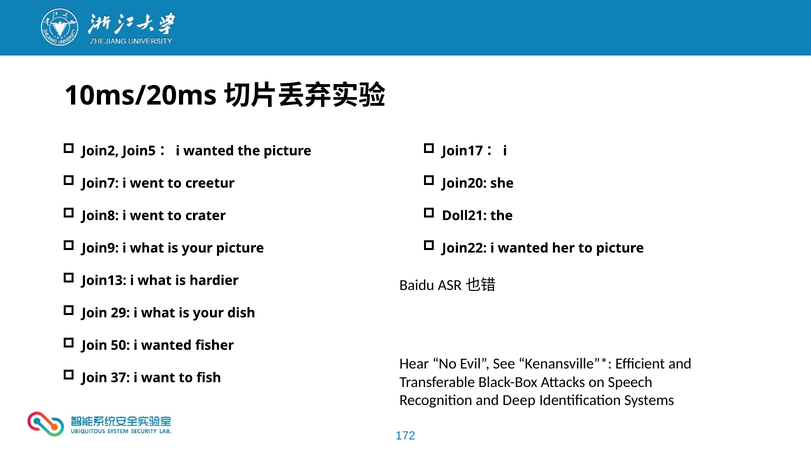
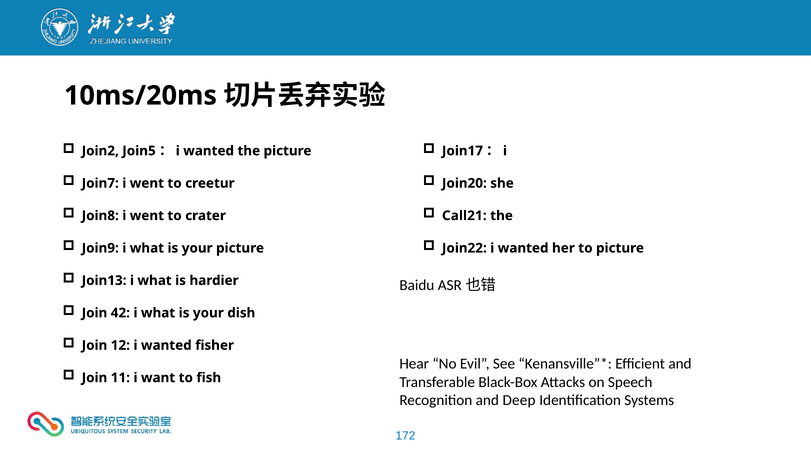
Doll21: Doll21 -> Call21 (464, 216)
29: 29 -> 42 (120, 313)
50: 50 -> 12 (120, 345)
37: 37 -> 11 (120, 378)
